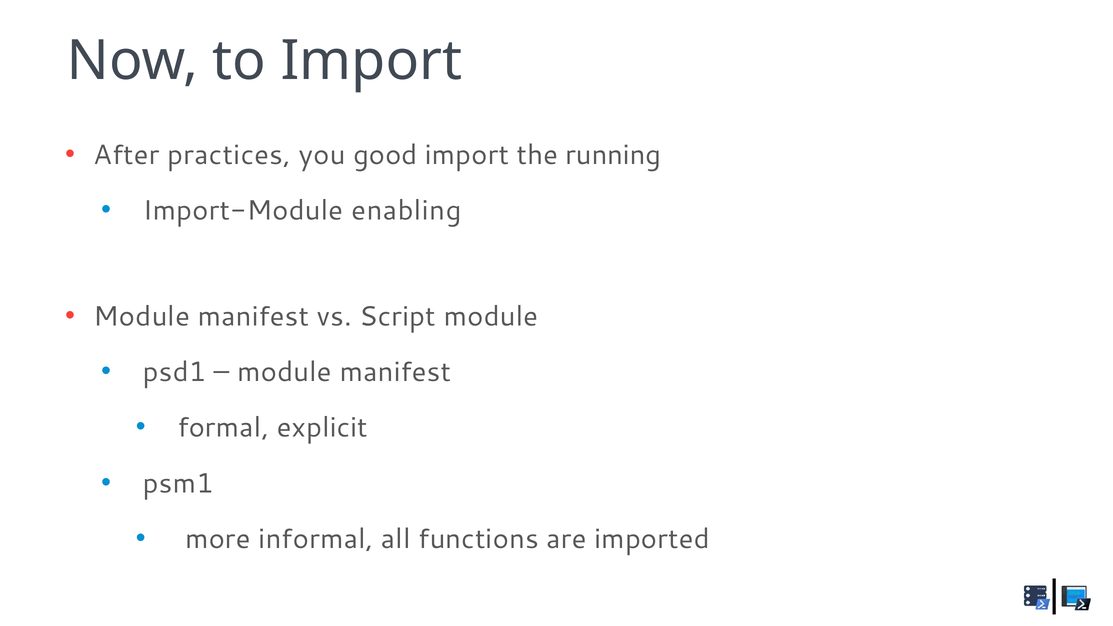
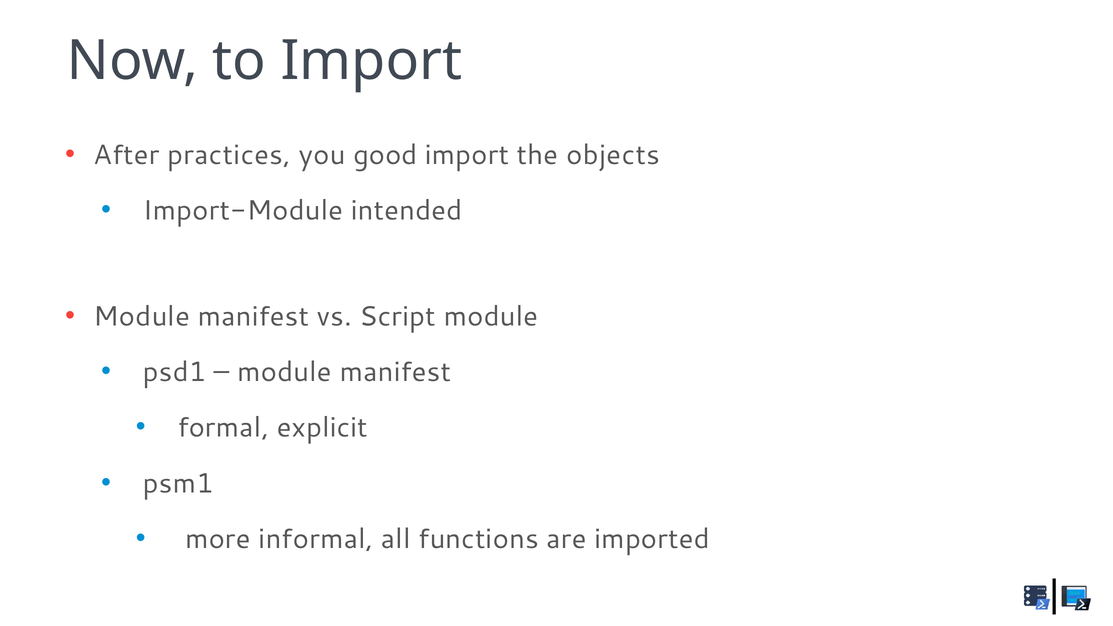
running: running -> objects (613, 155)
enabling: enabling -> intended (407, 211)
